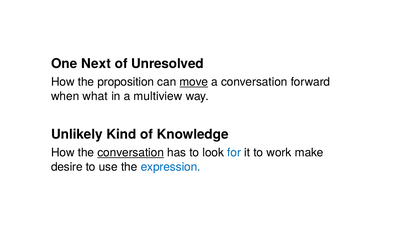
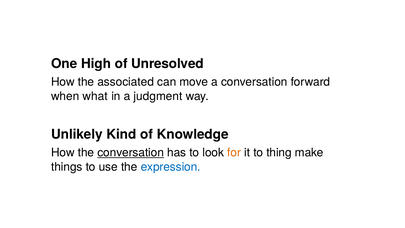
Next: Next -> High (96, 64)
proposition: proposition -> associated (126, 82)
move underline: present -> none (194, 82)
multiview: multiview -> judgment (158, 96)
for colour: blue -> orange (234, 152)
work: work -> thing (279, 152)
desire: desire -> things (67, 167)
